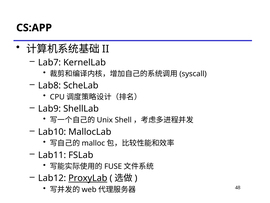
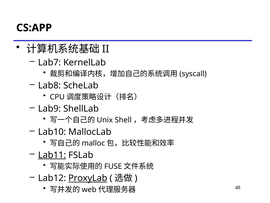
Lab11 underline: none -> present (52, 155)
